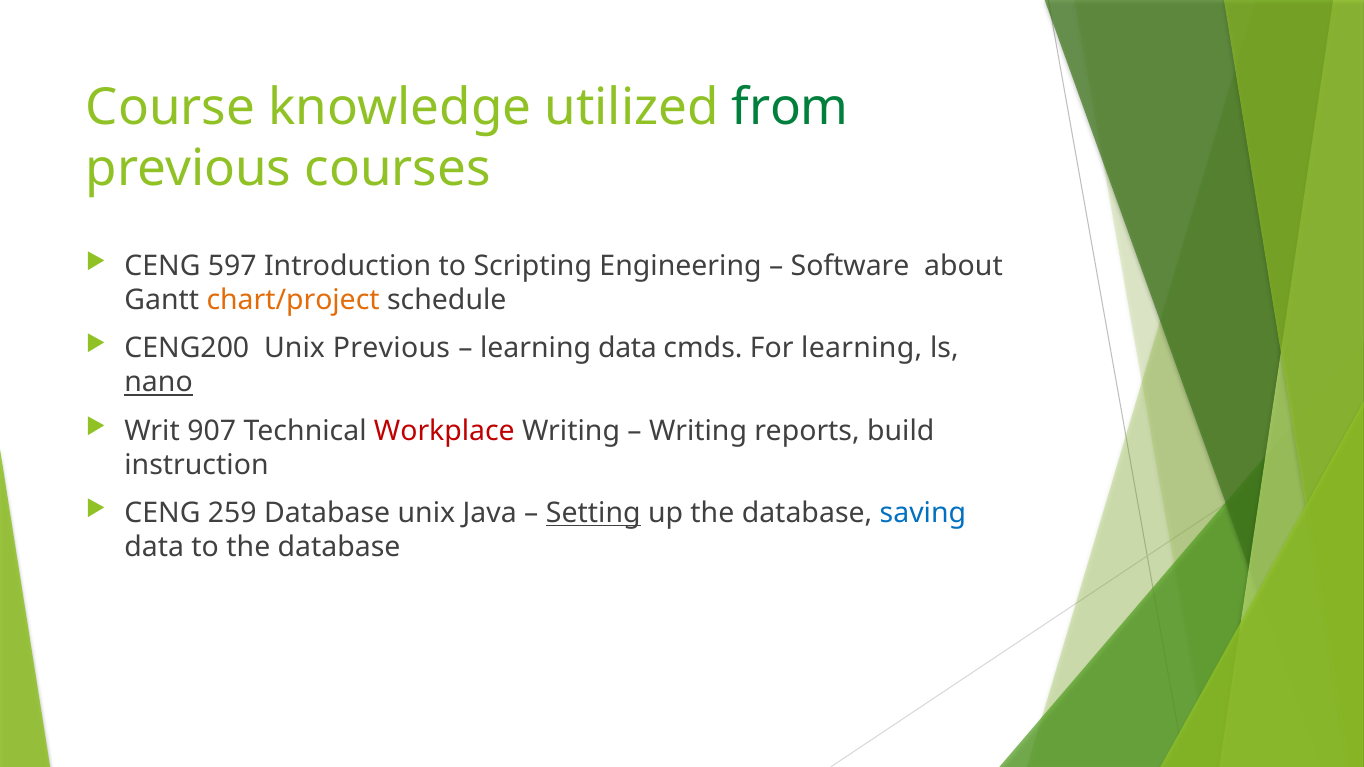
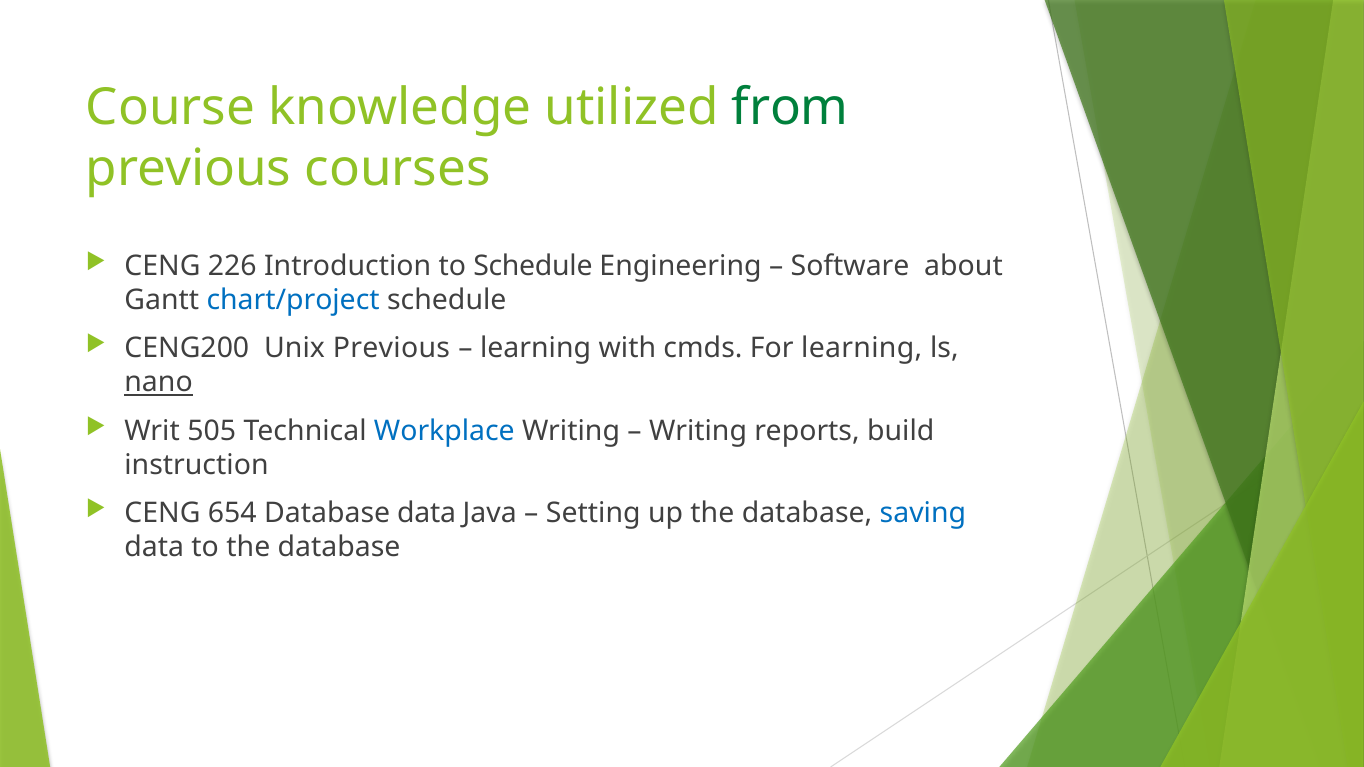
597: 597 -> 226 (232, 266)
to Scripting: Scripting -> Schedule (533, 266)
chart/project colour: orange -> blue (293, 300)
learning data: data -> with (627, 348)
907: 907 -> 505 (212, 431)
Workplace colour: red -> blue (444, 431)
259: 259 -> 654 (232, 514)
Database unix: unix -> data (427, 514)
Setting underline: present -> none (593, 514)
